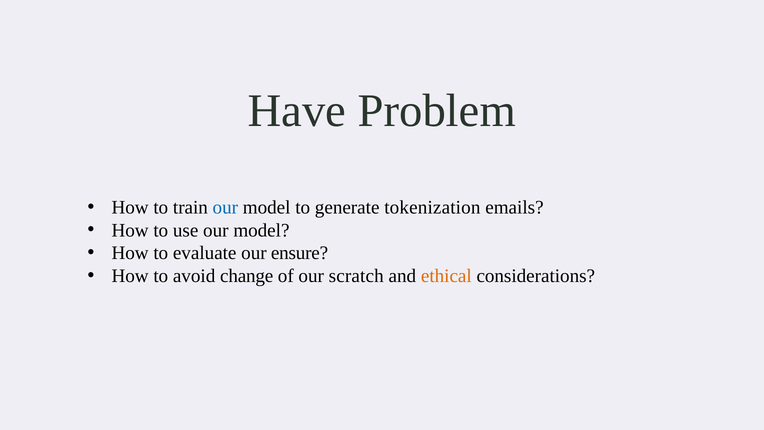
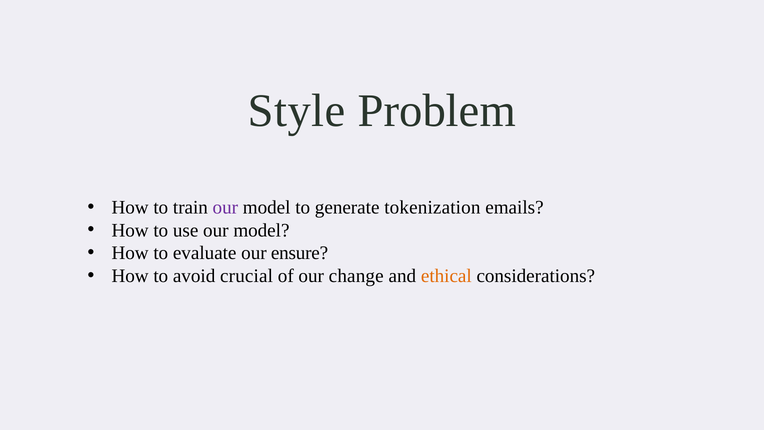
Have: Have -> Style (297, 111)
our colour: blue -> purple (225, 207)
change: change -> crucial (247, 276)
scratch: scratch -> change (356, 276)
